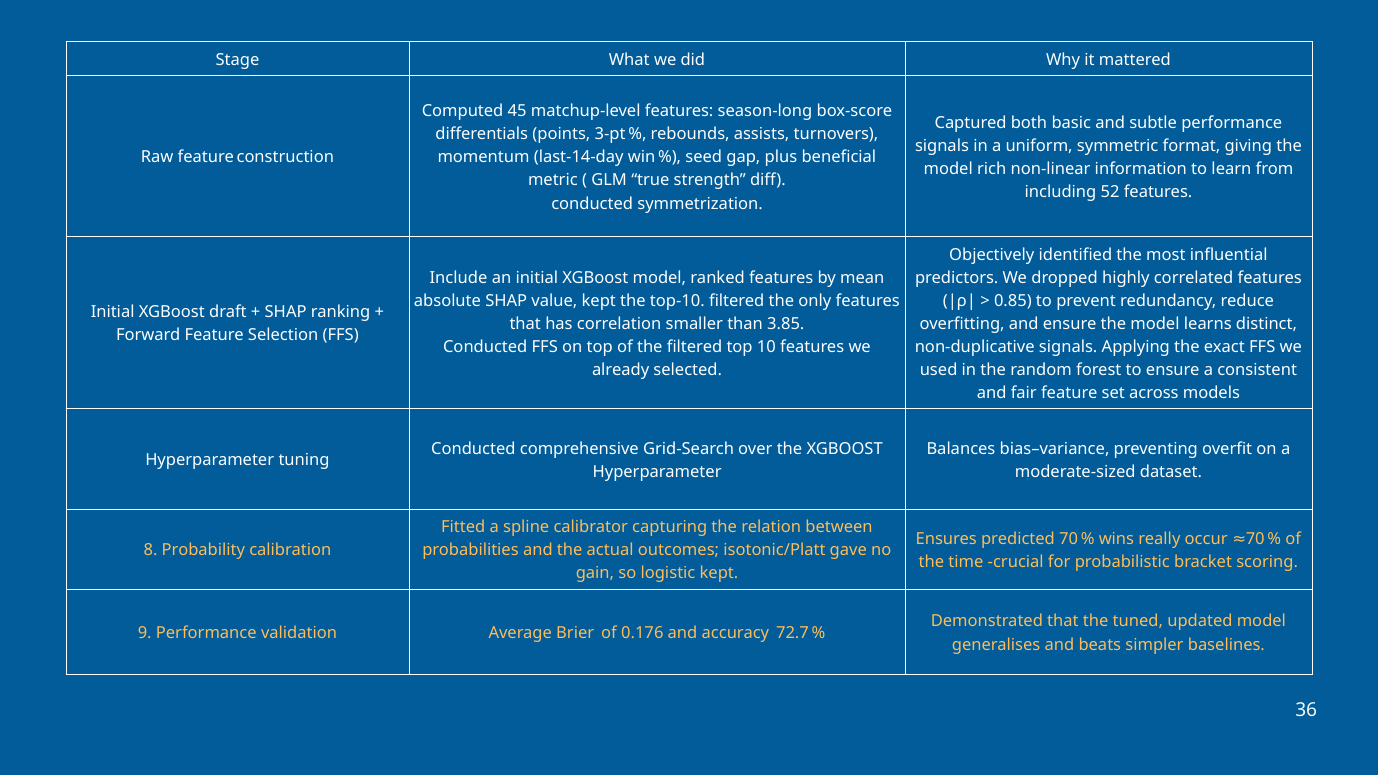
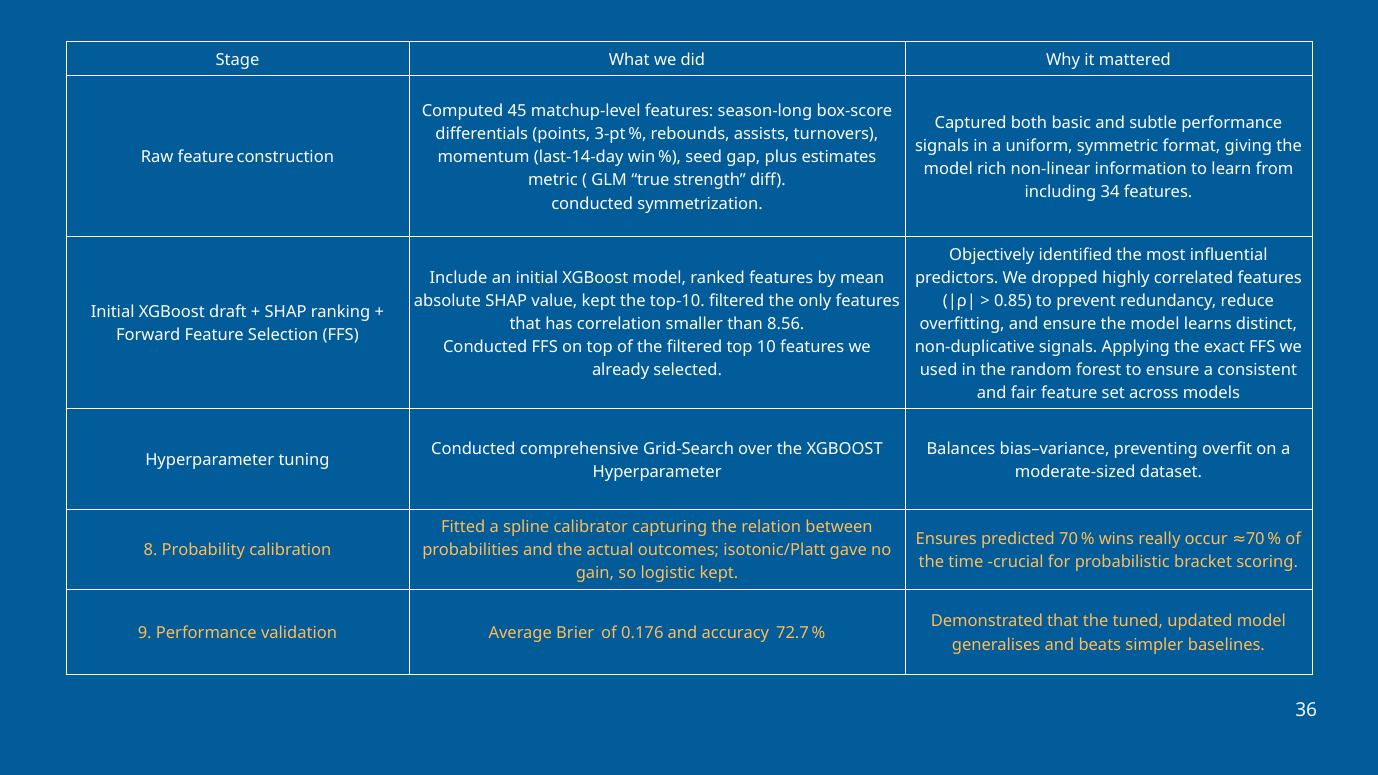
beneficial: beneficial -> estimates (839, 157)
52: 52 -> 34 (1110, 192)
3.85: 3.85 -> 8.56 (786, 324)
